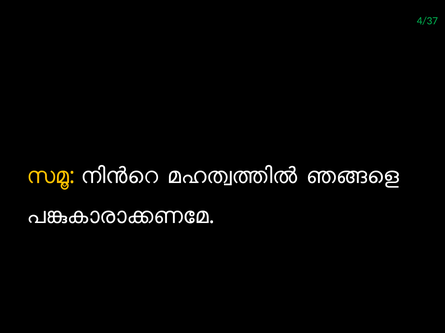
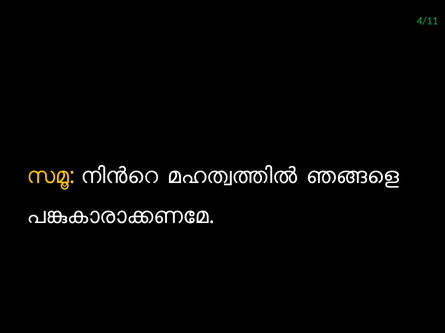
4/37: 4/37 -> 4/11 (427, 21)
